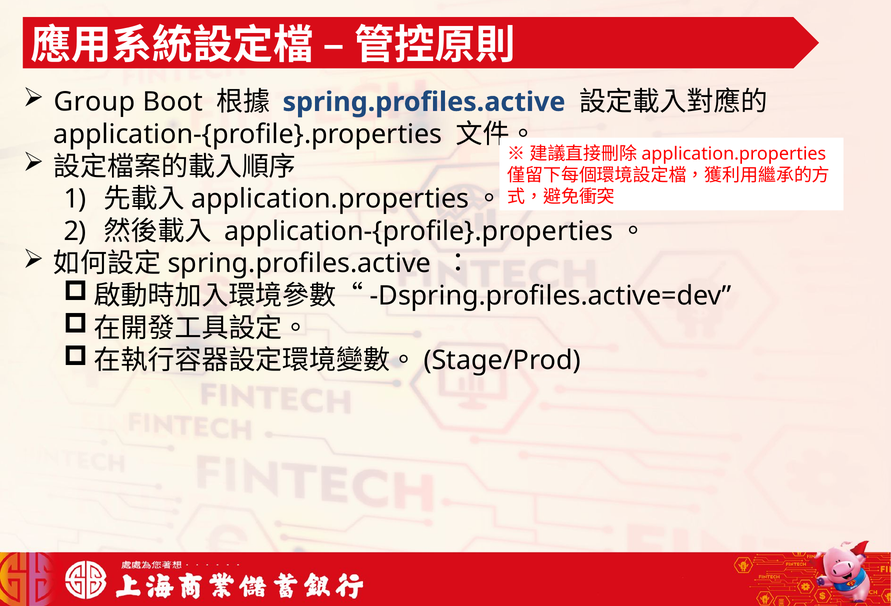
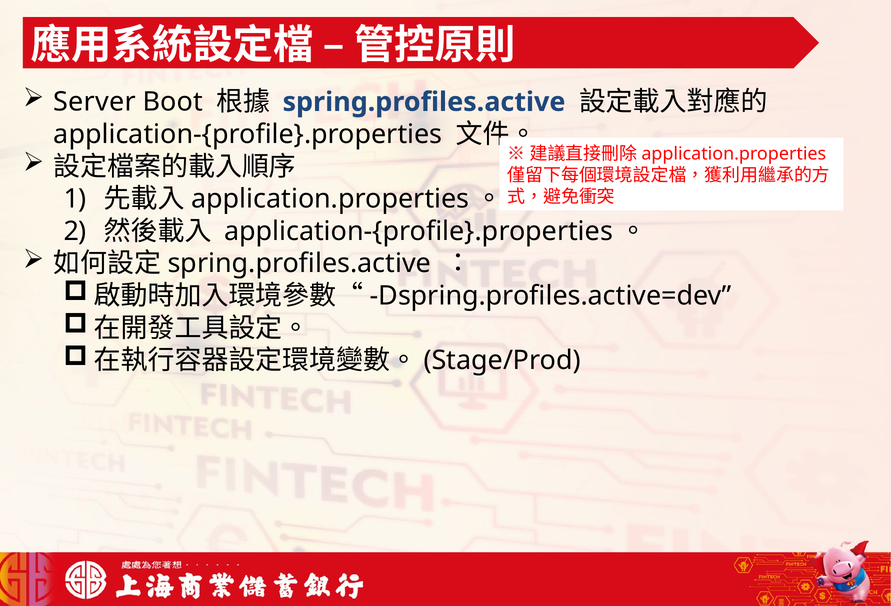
Group: Group -> Server (95, 102)
